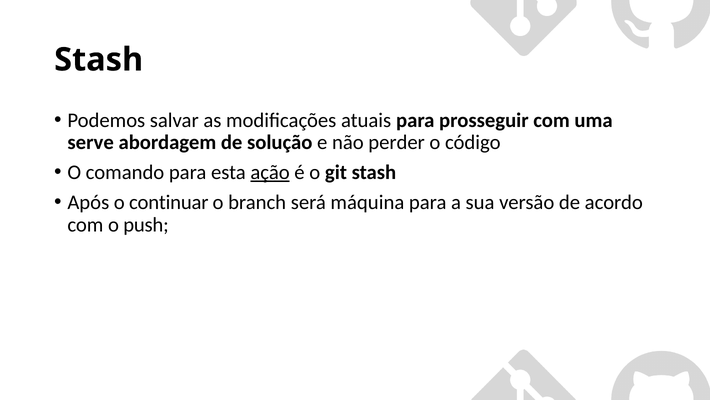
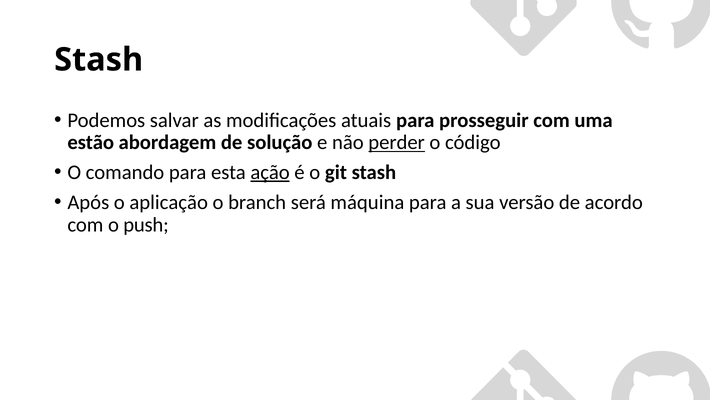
serve: serve -> estão (91, 142)
perder underline: none -> present (397, 142)
continuar: continuar -> aplicação (169, 202)
